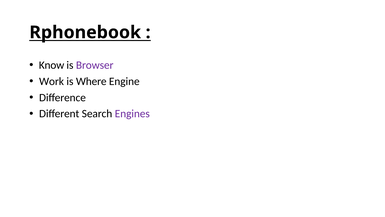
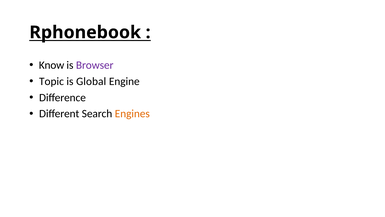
Work: Work -> Topic (51, 81)
Where: Where -> Global (91, 81)
Engines colour: purple -> orange (132, 114)
